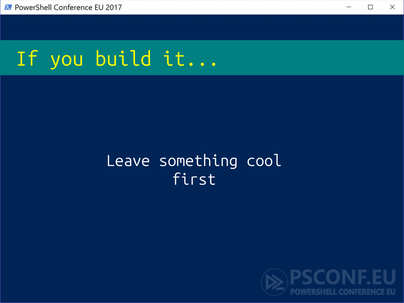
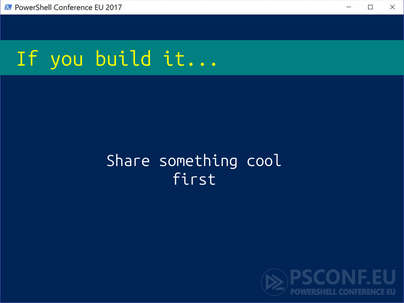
Leave: Leave -> Share (128, 161)
